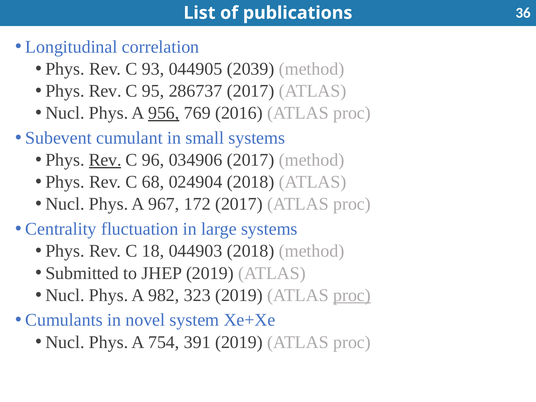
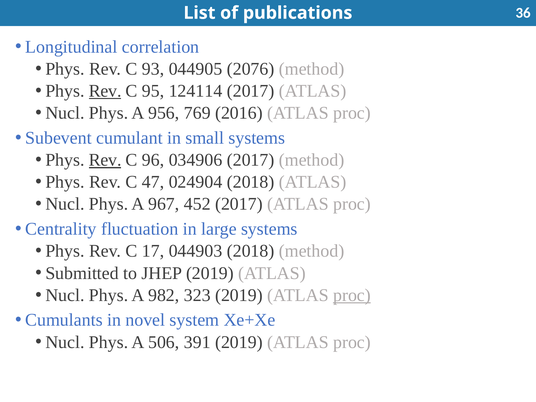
2039: 2039 -> 2076 (251, 69)
Rev underline: none -> present (105, 91)
286737: 286737 -> 124114 (196, 91)
956 underline: present -> none (164, 113)
68: 68 -> 47 (153, 182)
172: 172 -> 452 (197, 204)
18: 18 -> 17 (153, 251)
754: 754 -> 506 (164, 342)
